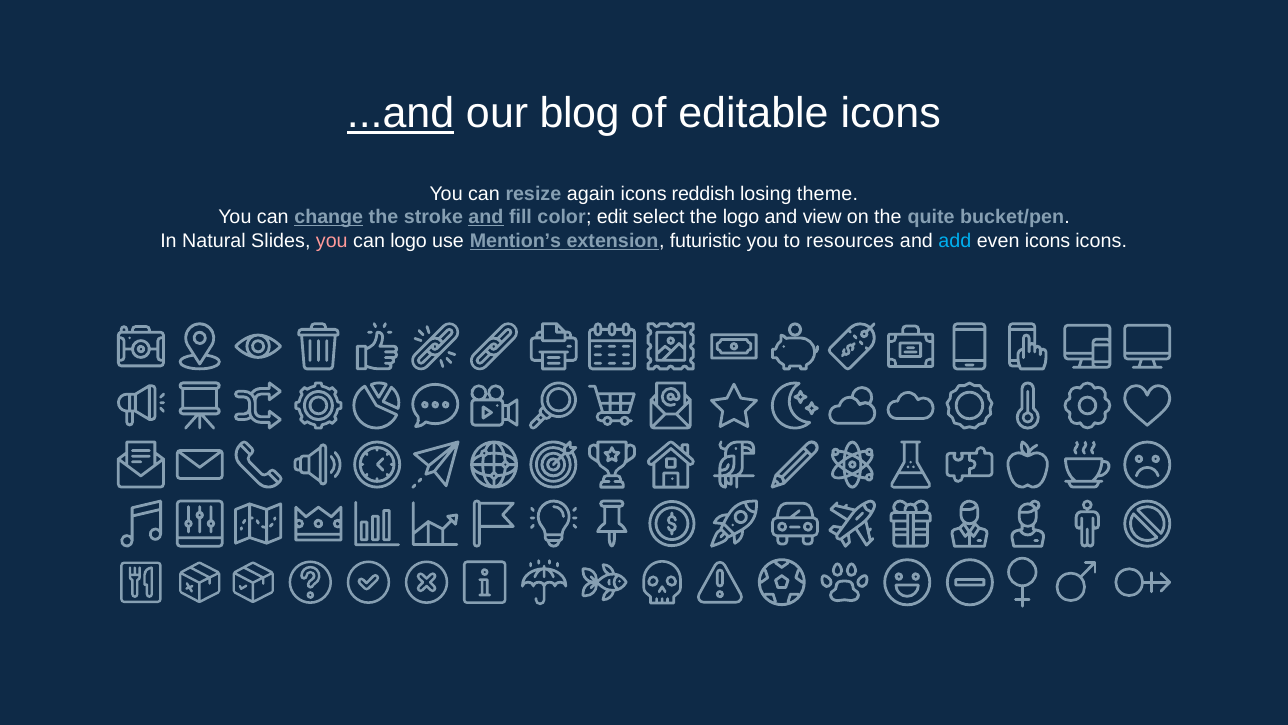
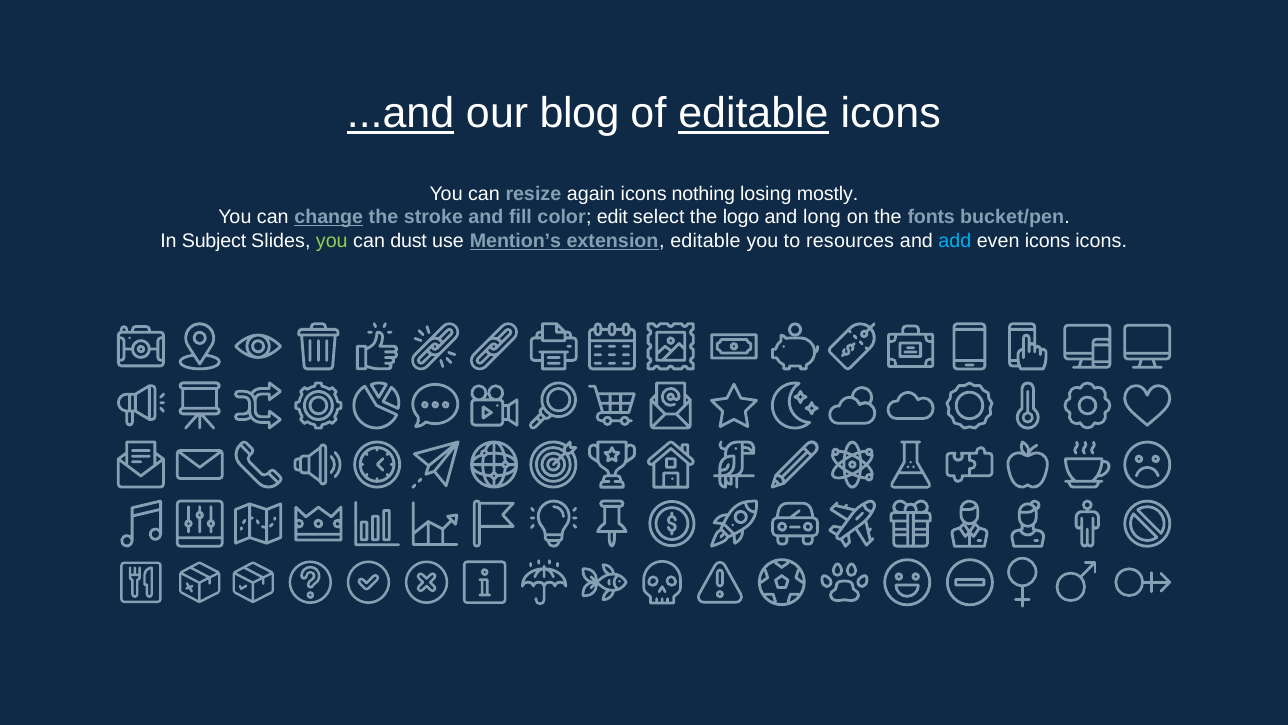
editable underline: none -> present (753, 114)
reddish: reddish -> nothing (703, 193)
theme: theme -> mostly (828, 193)
and underline: present -> none (486, 217)
view: view -> long (822, 217)
quite: quite -> fonts (931, 217)
Natural: Natural -> Subject (214, 241)
you colour: pink -> light green (332, 241)
can logo: logo -> dust (409, 241)
extension futuristic: futuristic -> editable (705, 241)
